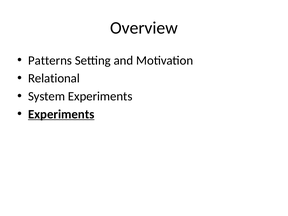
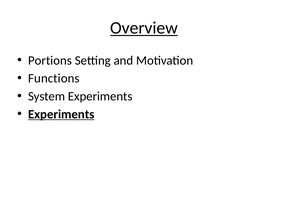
Overview underline: none -> present (144, 28)
Patterns: Patterns -> Portions (50, 60)
Relational: Relational -> Functions (54, 78)
